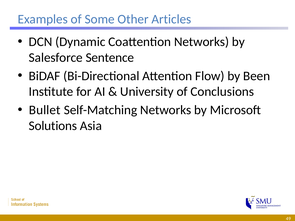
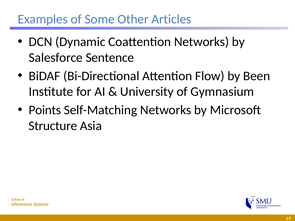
Conclusions: Conclusions -> Gymnasium (222, 92)
Bullet: Bullet -> Points (45, 110)
Solutions: Solutions -> Structure (53, 126)
